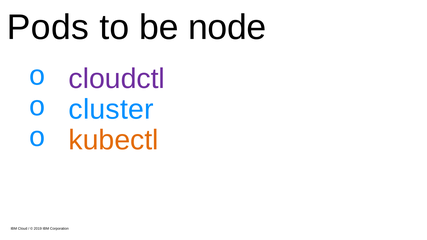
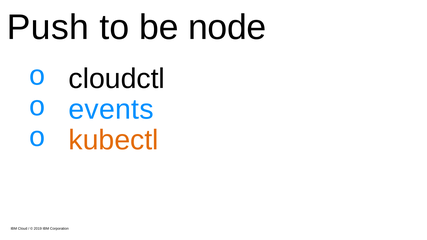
Pods: Pods -> Push (48, 27)
cloudctl colour: purple -> black (117, 79)
cluster: cluster -> events (111, 110)
